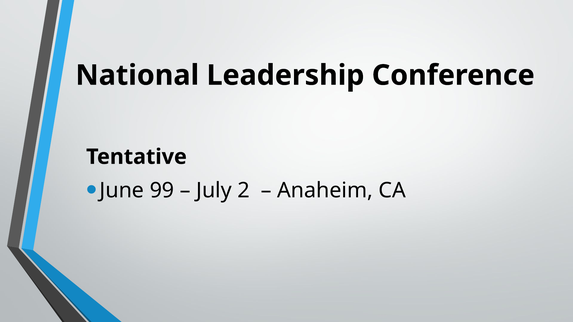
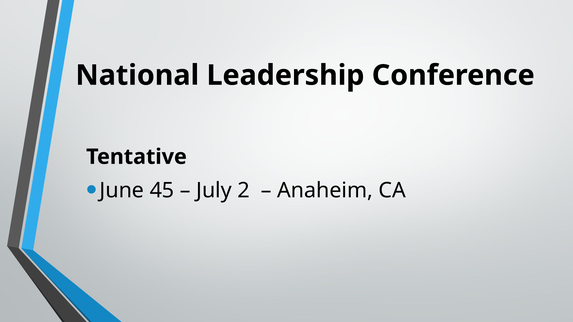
99: 99 -> 45 (162, 191)
